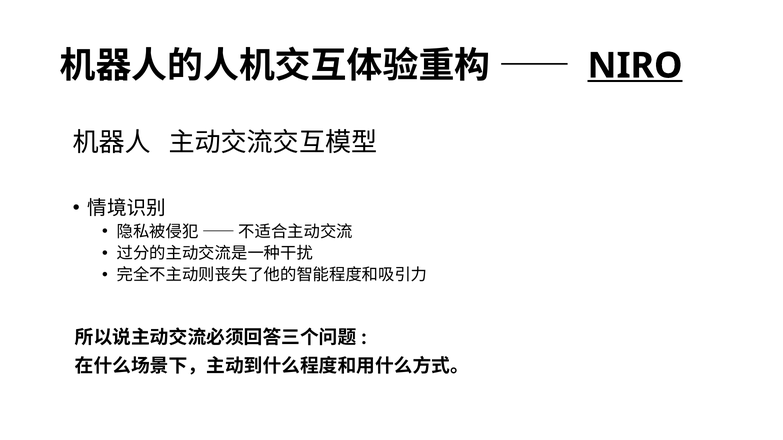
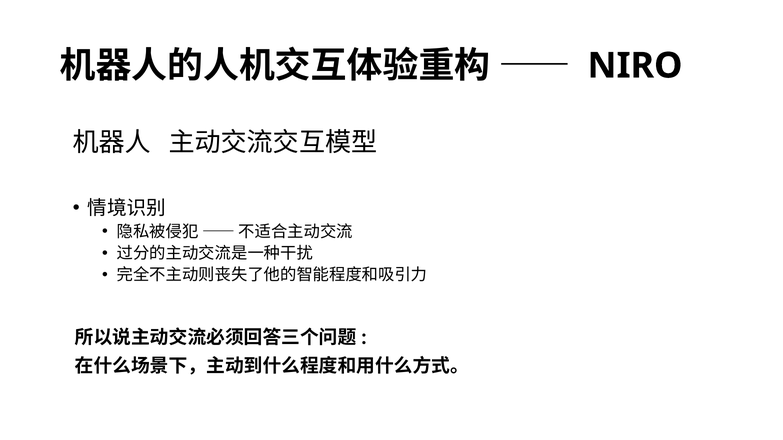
NIRO underline: present -> none (635, 66)
